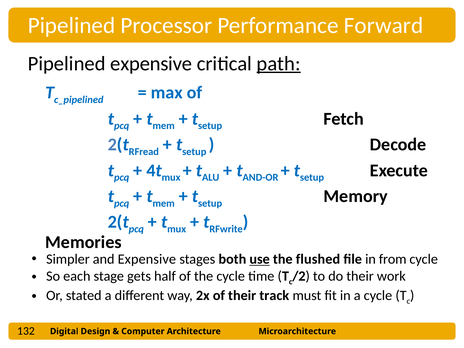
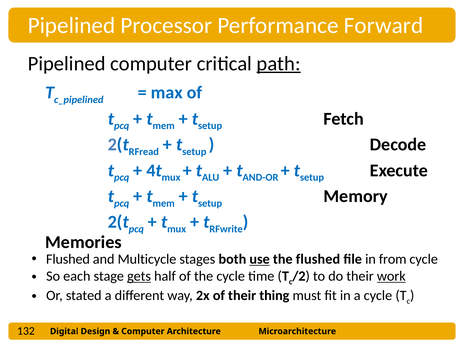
Pipelined expensive: expensive -> computer (151, 64)
Simpler: Simpler -> Flushed (68, 259)
and Expensive: Expensive -> Multicycle (147, 259)
gets underline: none -> present (139, 276)
work underline: none -> present (391, 276)
track: track -> thing (274, 296)
